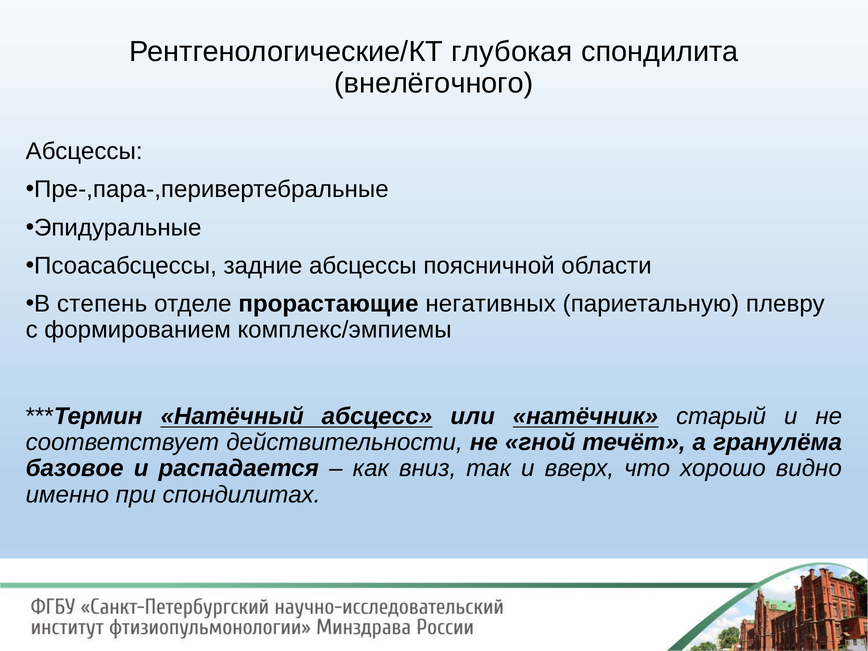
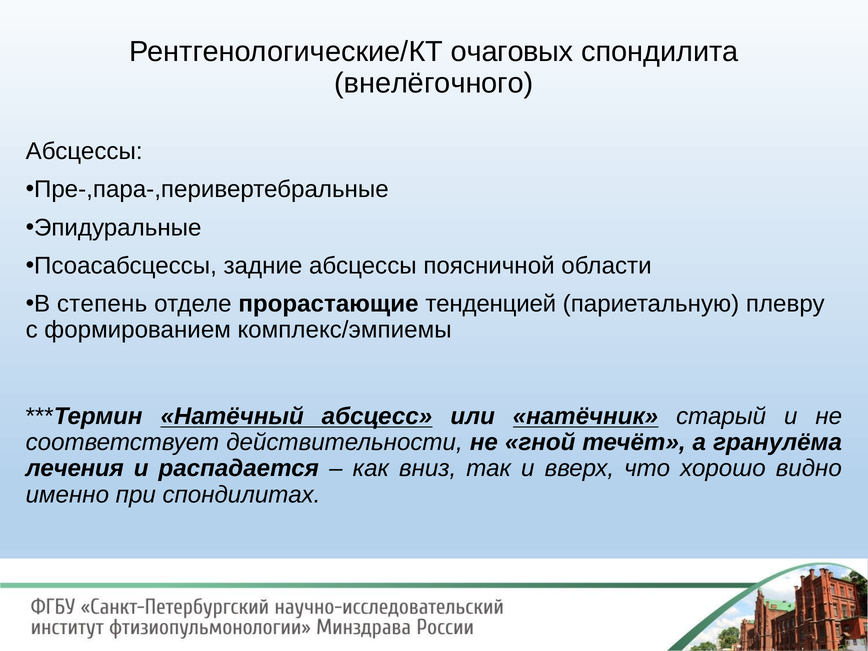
глубокая: глубокая -> очаговых (512, 52)
негативных: негативных -> тенденцией (491, 304)
базовое: базовое -> лечения (75, 469)
